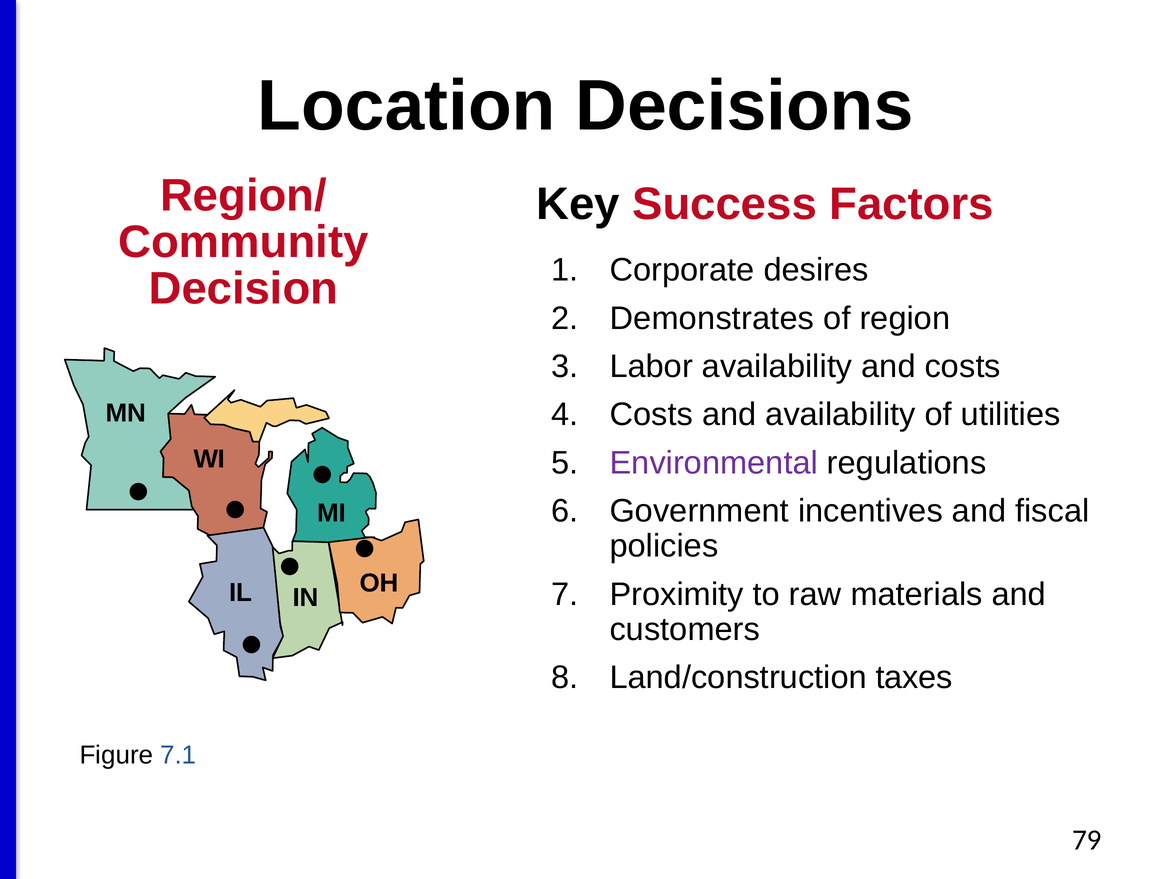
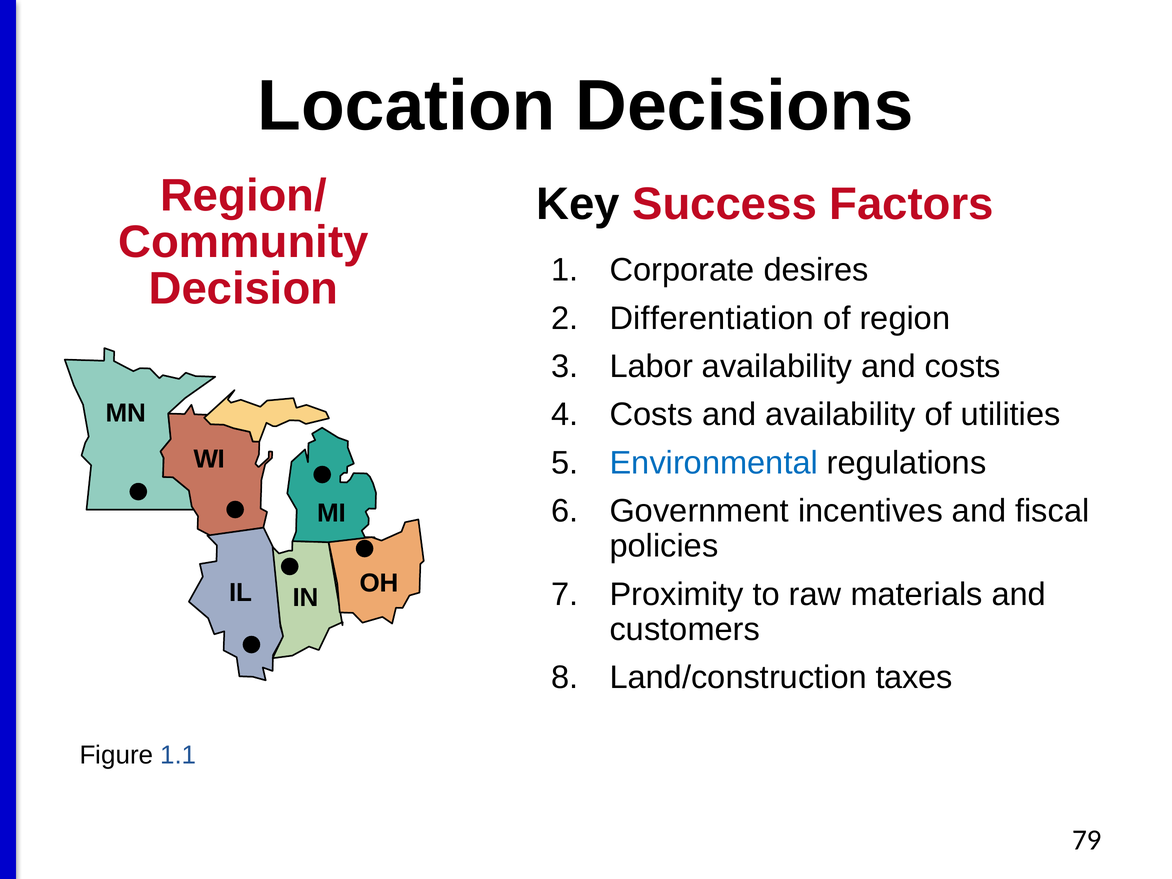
Demonstrates: Demonstrates -> Differentiation (712, 318)
Environmental colour: purple -> blue (714, 463)
7.1: 7.1 -> 1.1 (178, 755)
